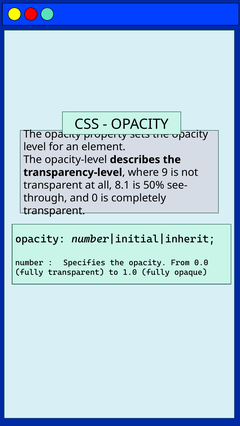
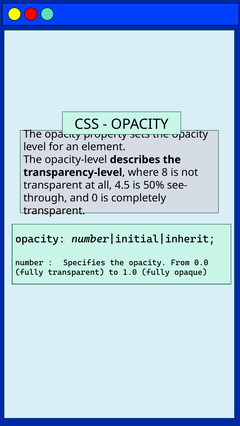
9: 9 -> 8 (165, 173)
8.1: 8.1 -> 4.5 (122, 186)
